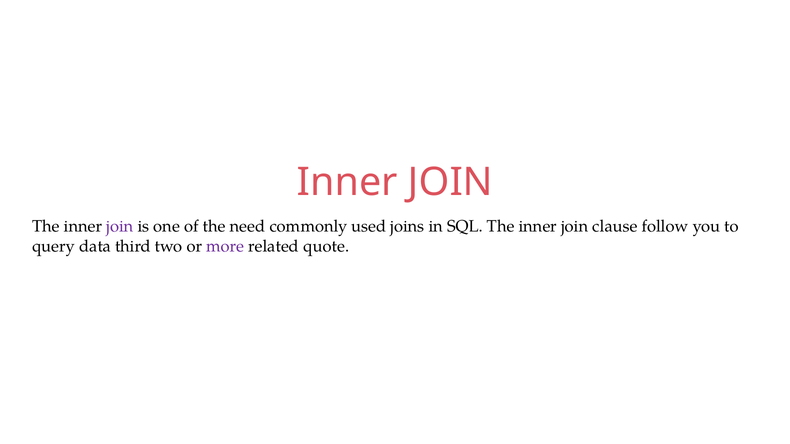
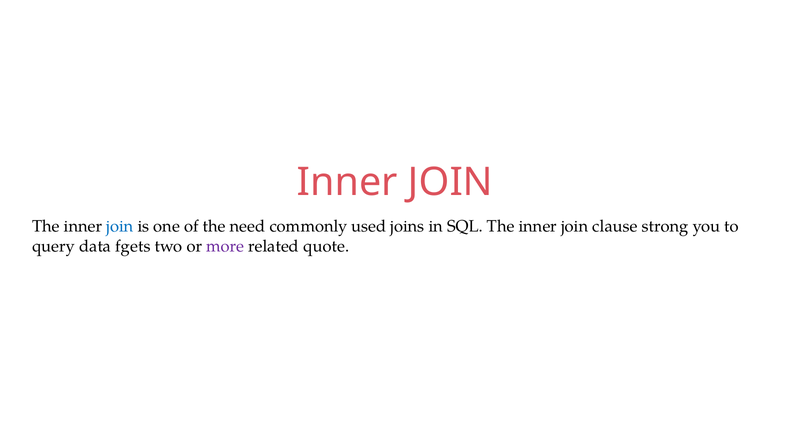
join colour: purple -> blue (120, 227)
follow: follow -> strong (665, 227)
third: third -> fgets (133, 246)
